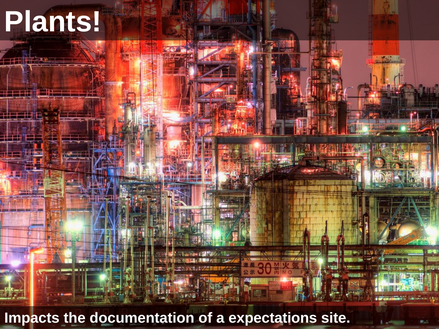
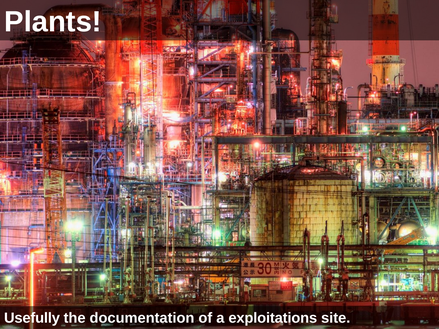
Impacts: Impacts -> Usefully (32, 318)
expectations: expectations -> exploitations (273, 318)
